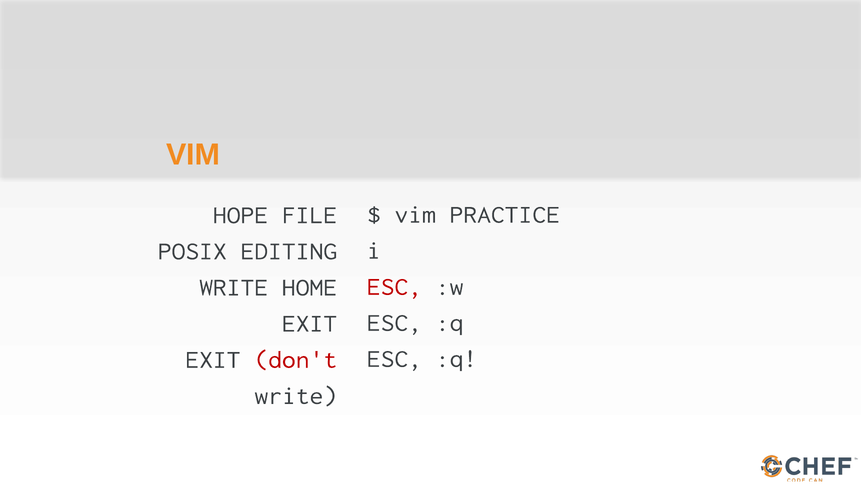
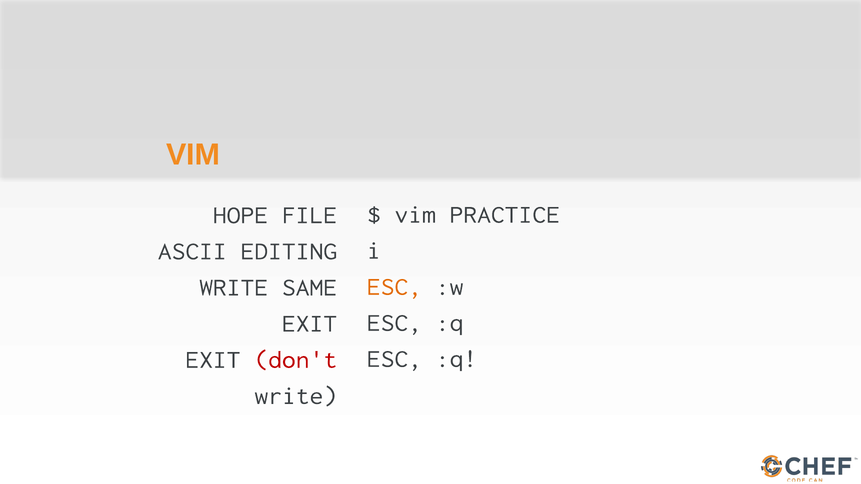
POSIX: POSIX -> ASCII (192, 251)
ESC colour: red -> orange (394, 287)
HOME: HOME -> SAME (310, 287)
